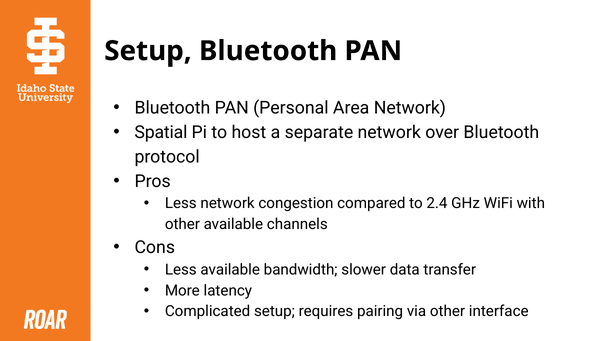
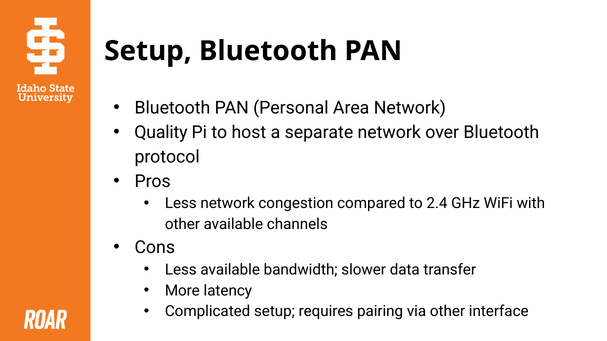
Spatial: Spatial -> Quality (161, 133)
